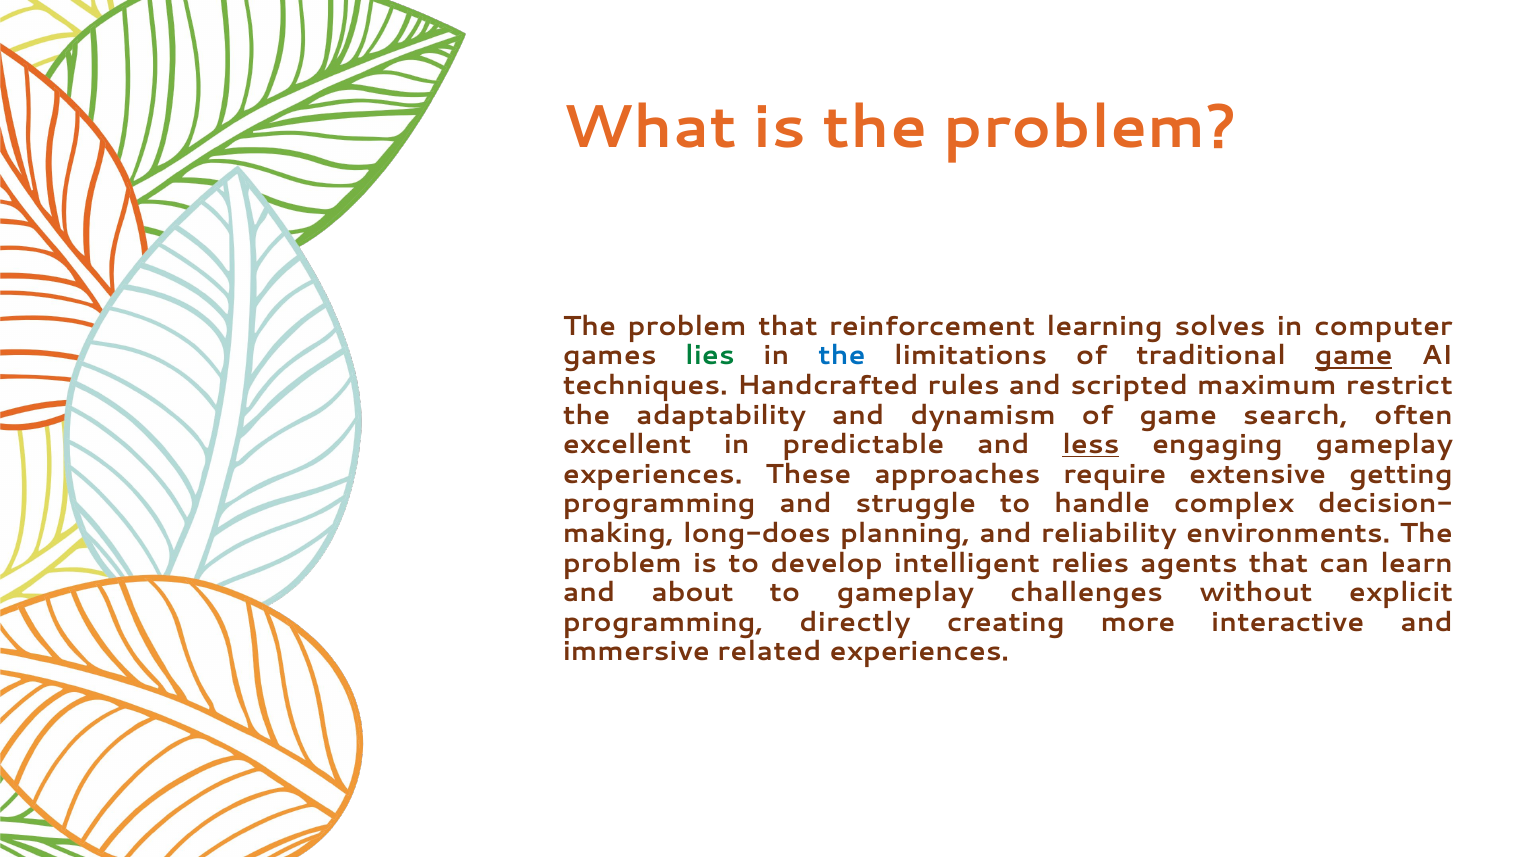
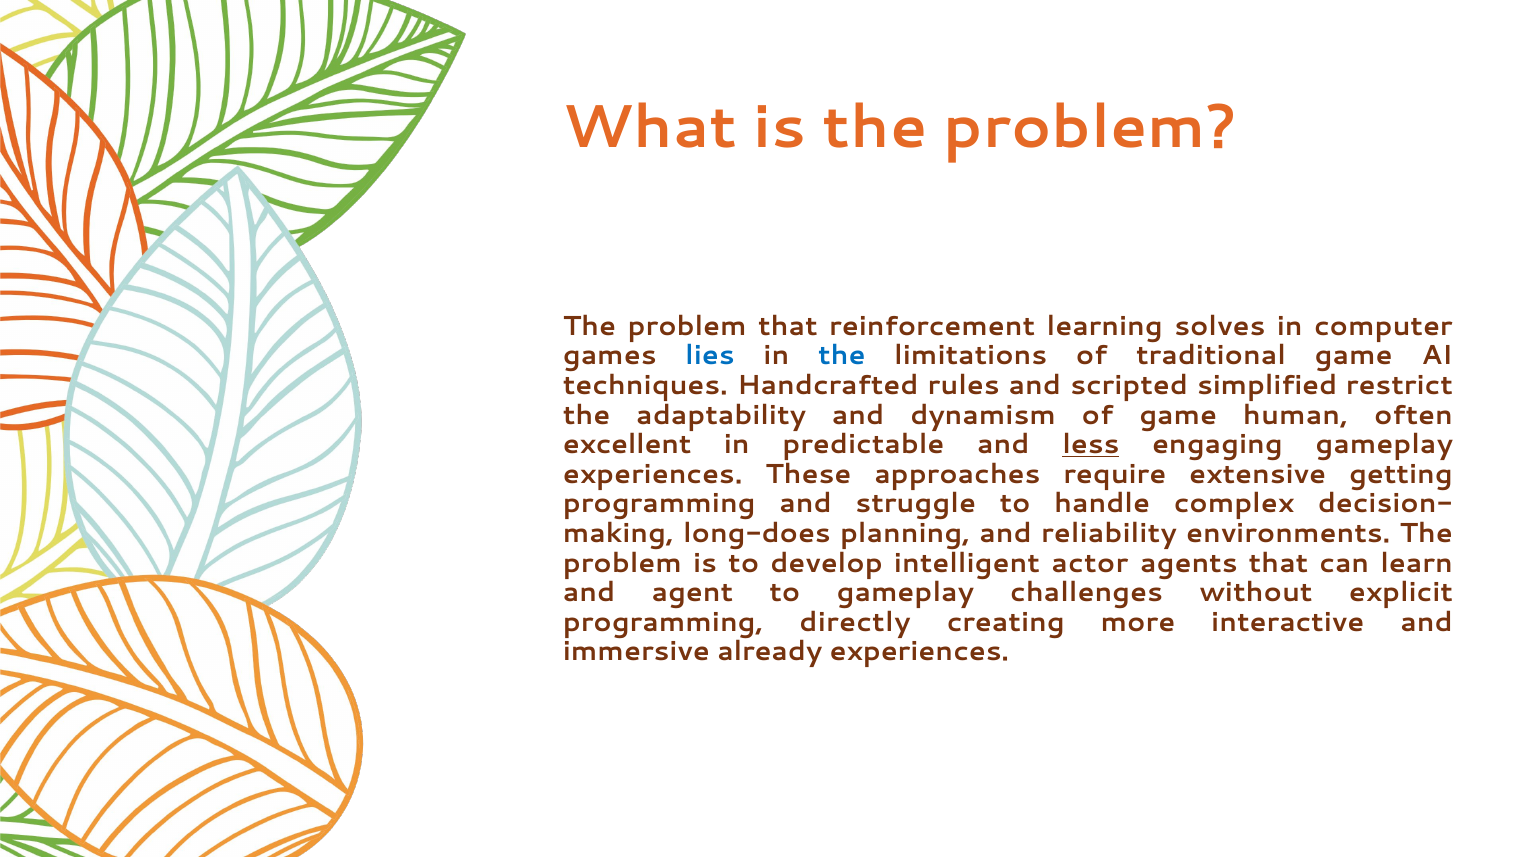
lies colour: green -> blue (710, 356)
game underline: present -> none (1354, 356)
maximum: maximum -> simplified (1267, 386)
search: search -> human (1295, 415)
relies: relies -> actor (1090, 563)
about: about -> agent (692, 593)
related: related -> already (770, 652)
